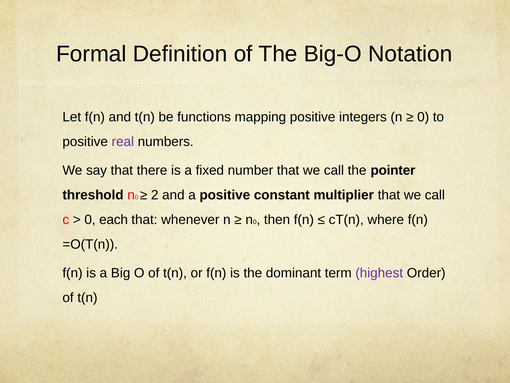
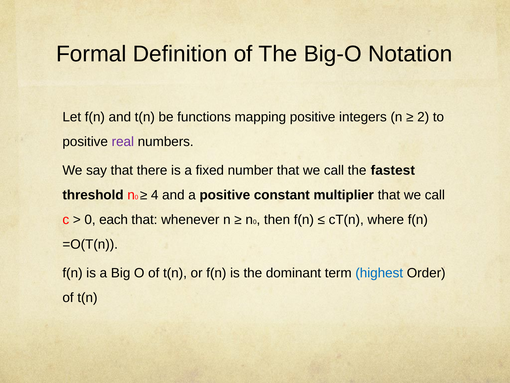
0: 0 -> 2 (423, 117)
pointer: pointer -> fastest (393, 170)
2: 2 -> 4 (155, 195)
highest colour: purple -> blue (379, 273)
